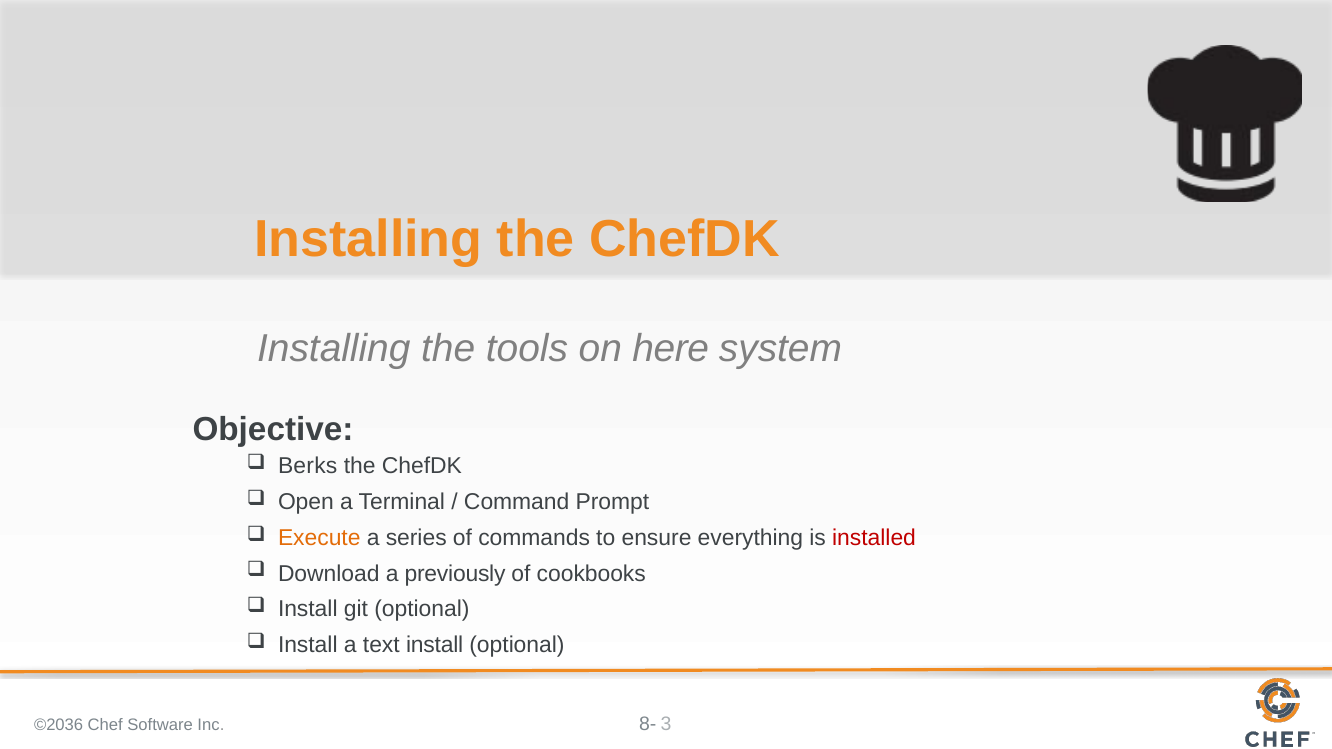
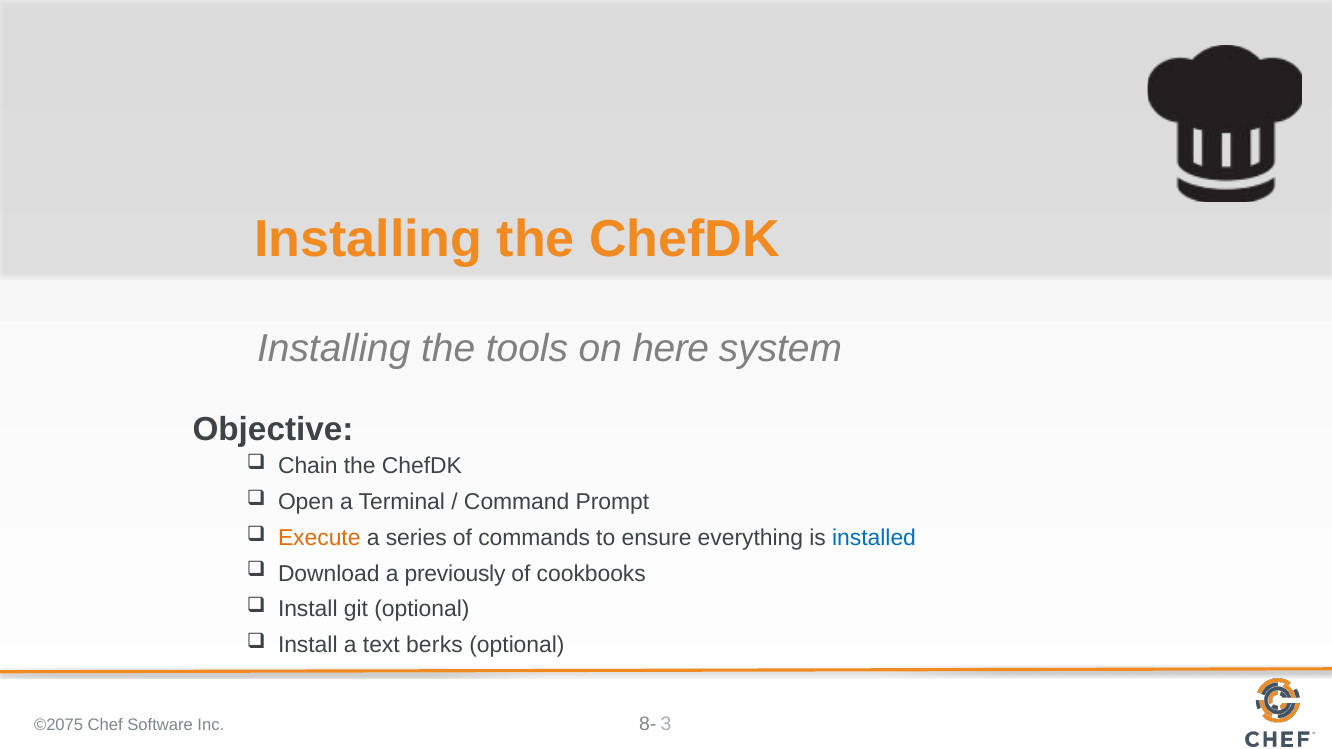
Berks: Berks -> Chain (308, 466)
installed colour: red -> blue (874, 538)
text install: install -> berks (434, 645)
©2036: ©2036 -> ©2075 (59, 725)
